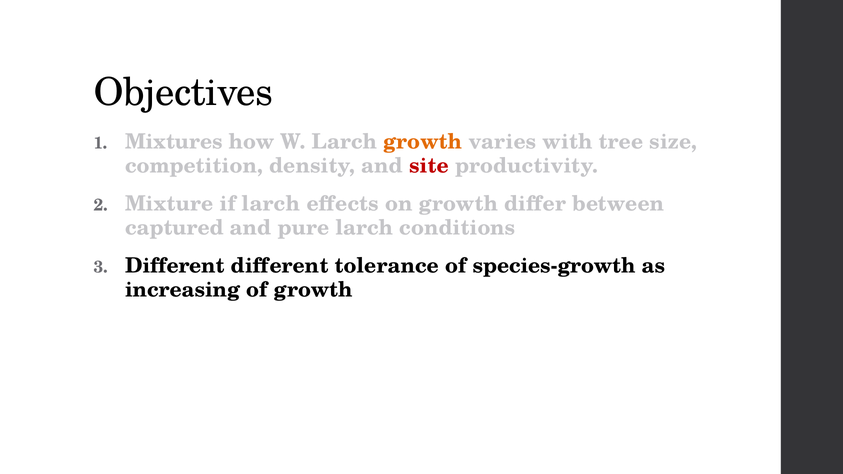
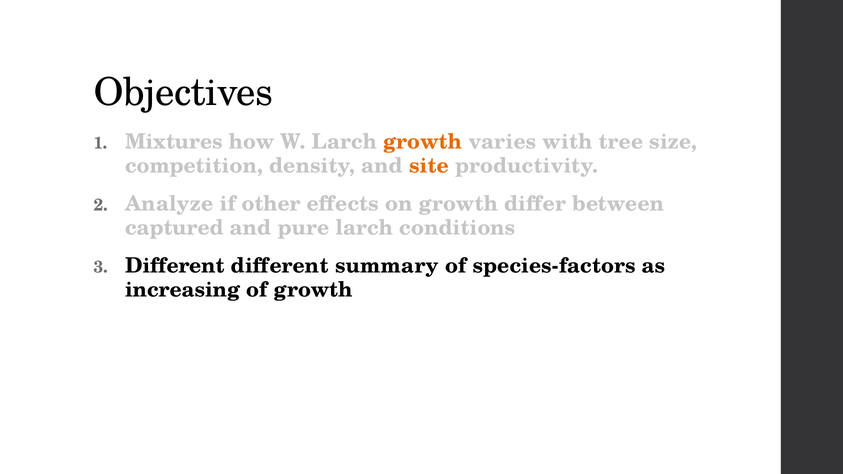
site colour: red -> orange (429, 166)
Mixture: Mixture -> Analyze (169, 204)
if larch: larch -> other (271, 204)
tolerance: tolerance -> summary (387, 266)
species-growth: species-growth -> species-factors (554, 266)
